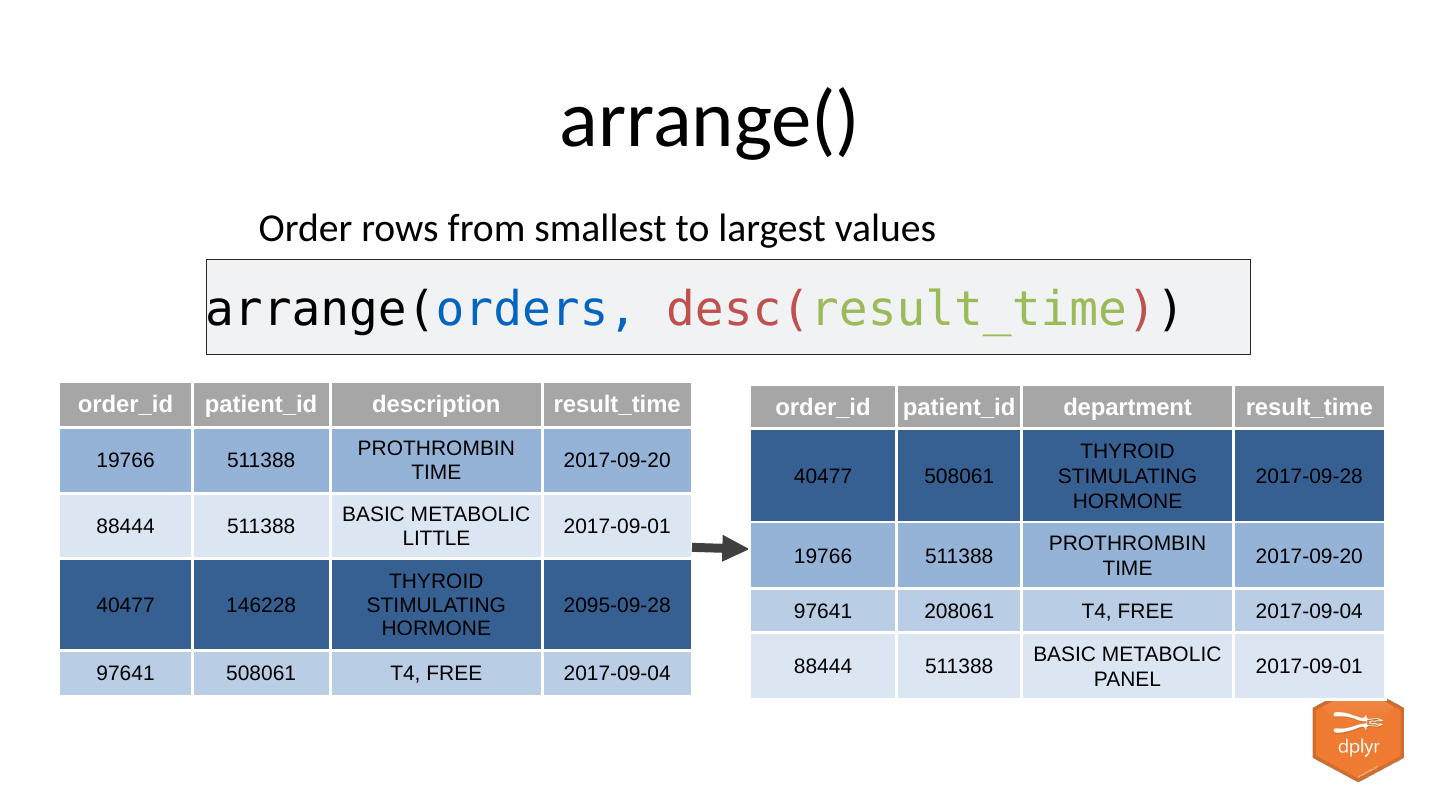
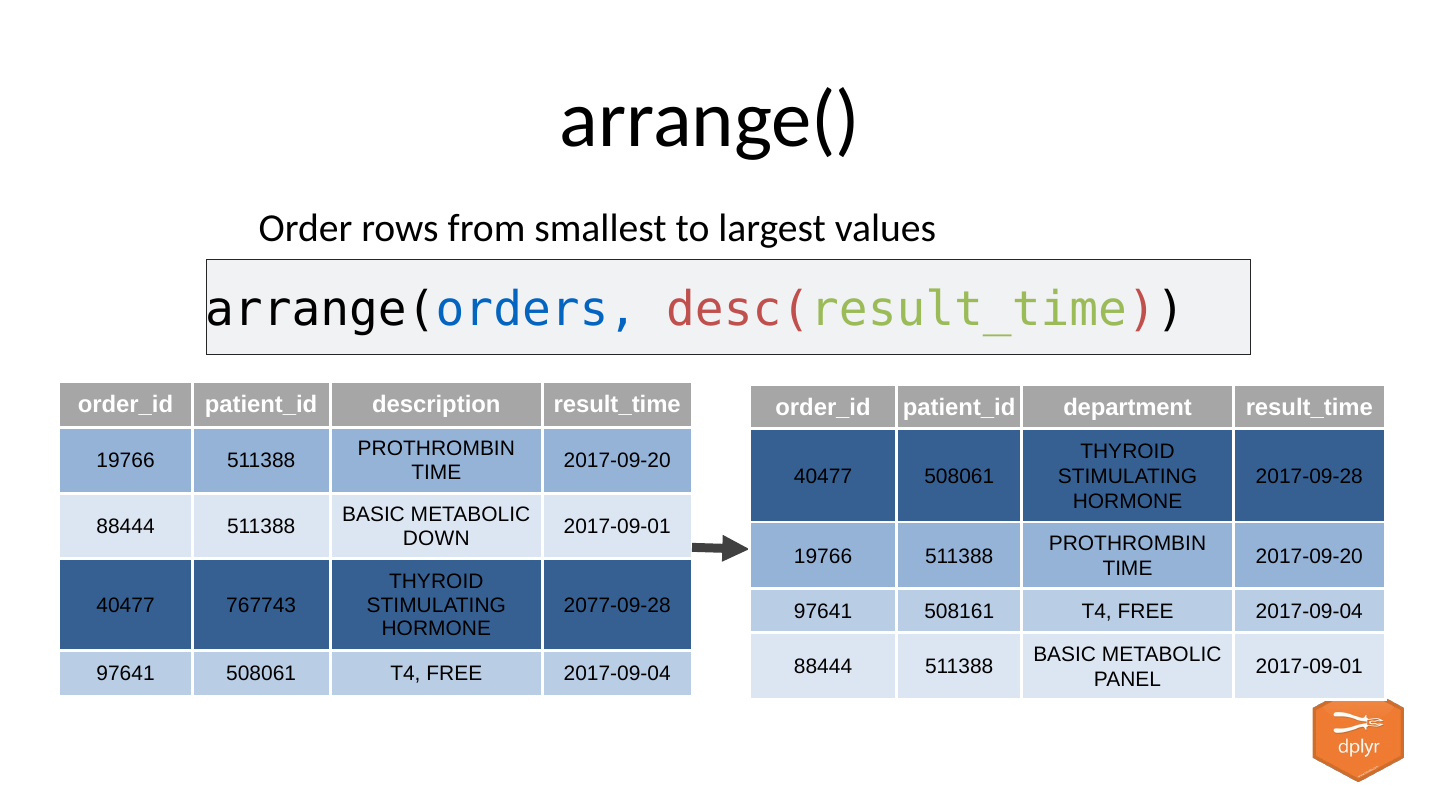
LITTLE: LITTLE -> DOWN (436, 538)
146228: 146228 -> 767743 (261, 605)
2095-09-28: 2095-09-28 -> 2077-09-28 (617, 605)
208061: 208061 -> 508161 (959, 612)
